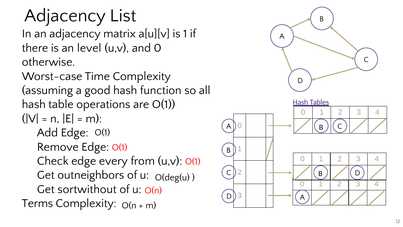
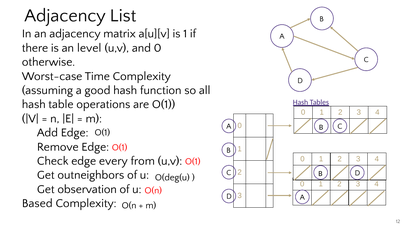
sortwithout: sortwithout -> observation (87, 189)
Terms: Terms -> Based (37, 203)
